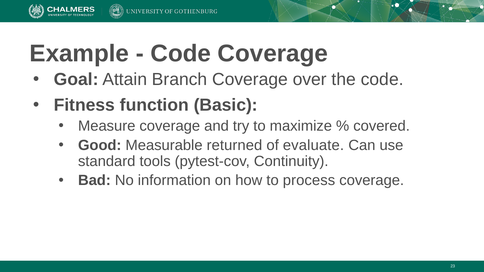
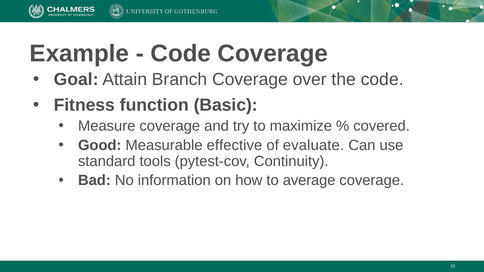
returned: returned -> effective (234, 145)
process: process -> average (309, 181)
